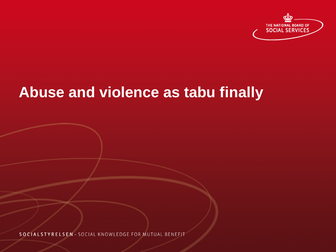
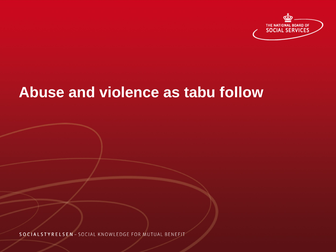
finally: finally -> follow (242, 92)
